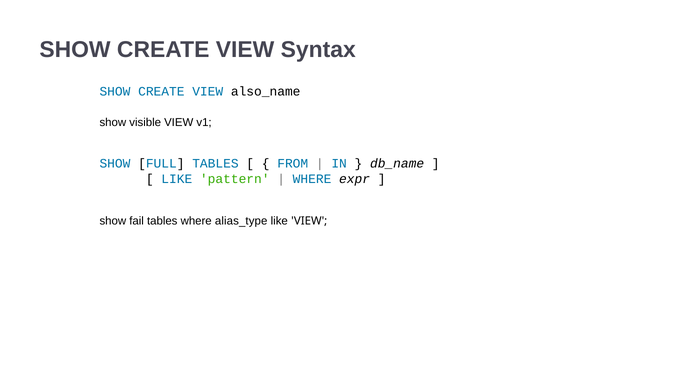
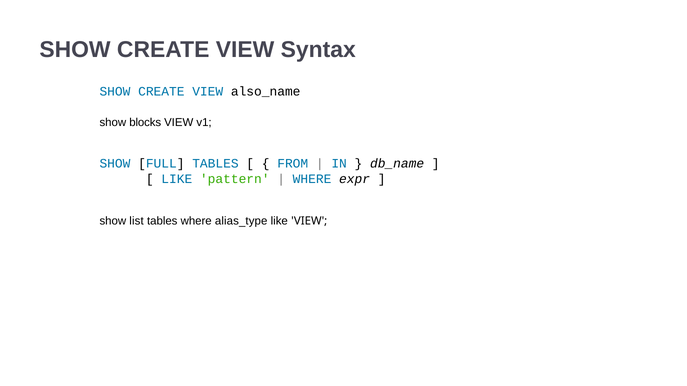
visible: visible -> blocks (145, 122)
fail: fail -> list (137, 221)
